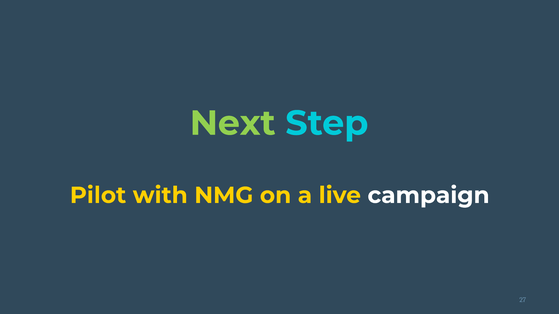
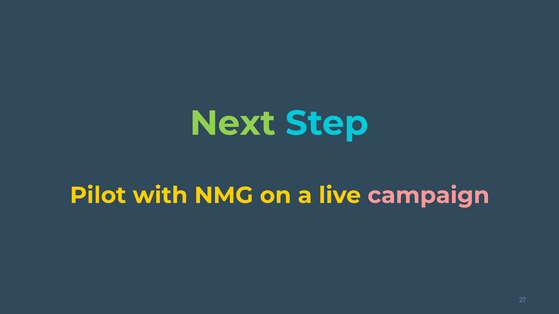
campaign colour: white -> pink (429, 196)
